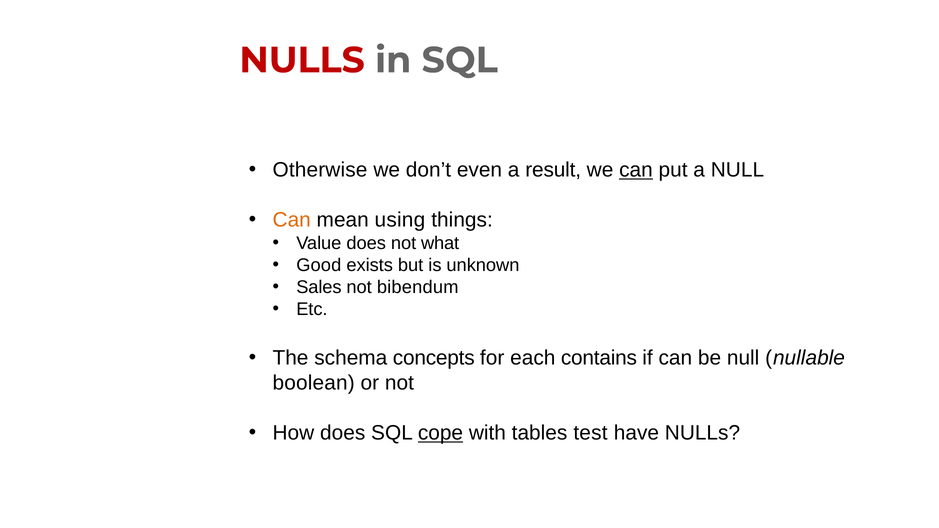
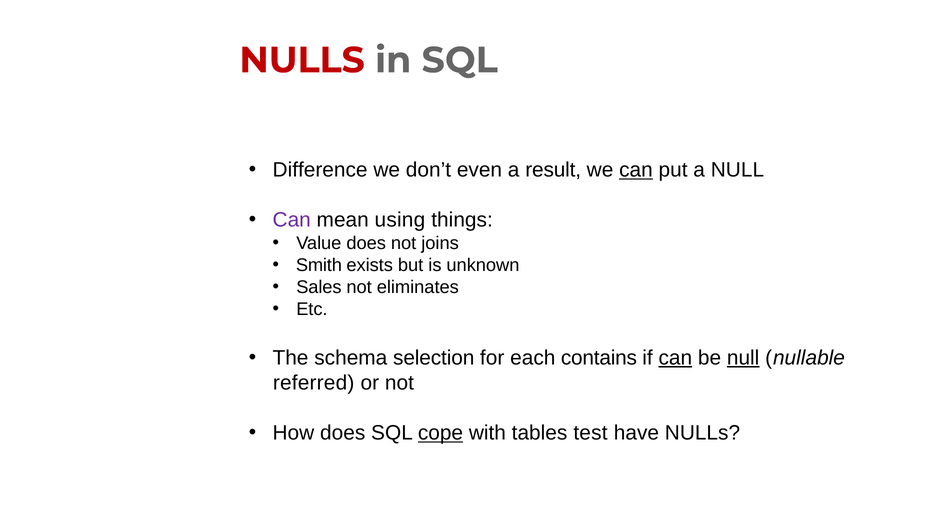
Otherwise: Otherwise -> Difference (320, 170)
Can colour: orange -> purple (292, 220)
what: what -> joins (440, 243)
Good: Good -> Smith (319, 265)
bibendum: bibendum -> eliminates (418, 287)
concepts: concepts -> selection (434, 358)
can underline: none -> present (675, 358)
null underline: none -> present (743, 358)
boolean: boolean -> referred (314, 383)
